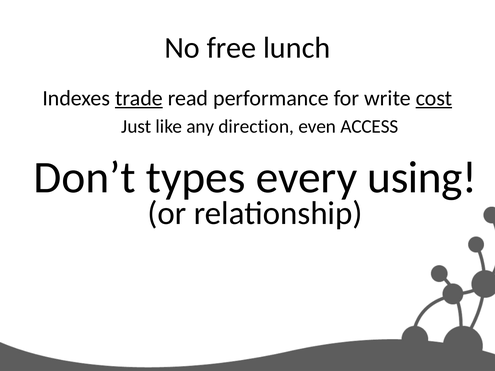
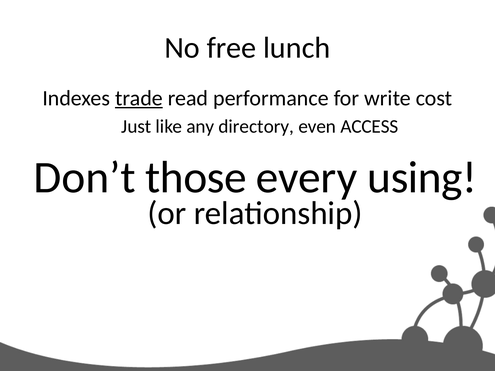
cost underline: present -> none (434, 98)
direction: direction -> directory (256, 127)
types: types -> those (196, 178)
